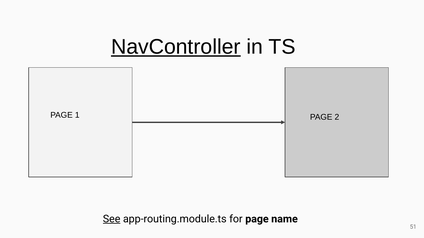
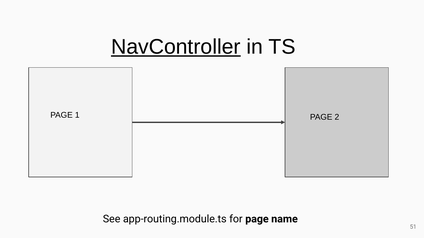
See underline: present -> none (112, 219)
